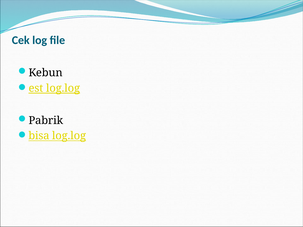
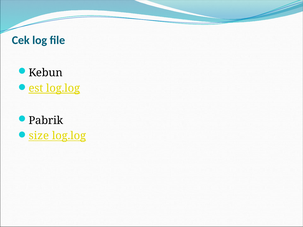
bisa: bisa -> size (39, 136)
